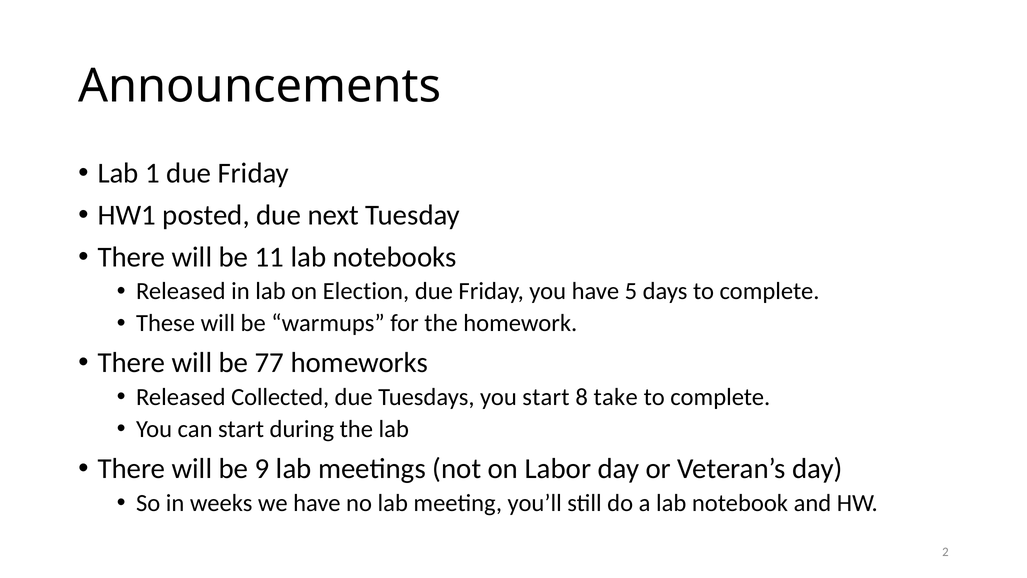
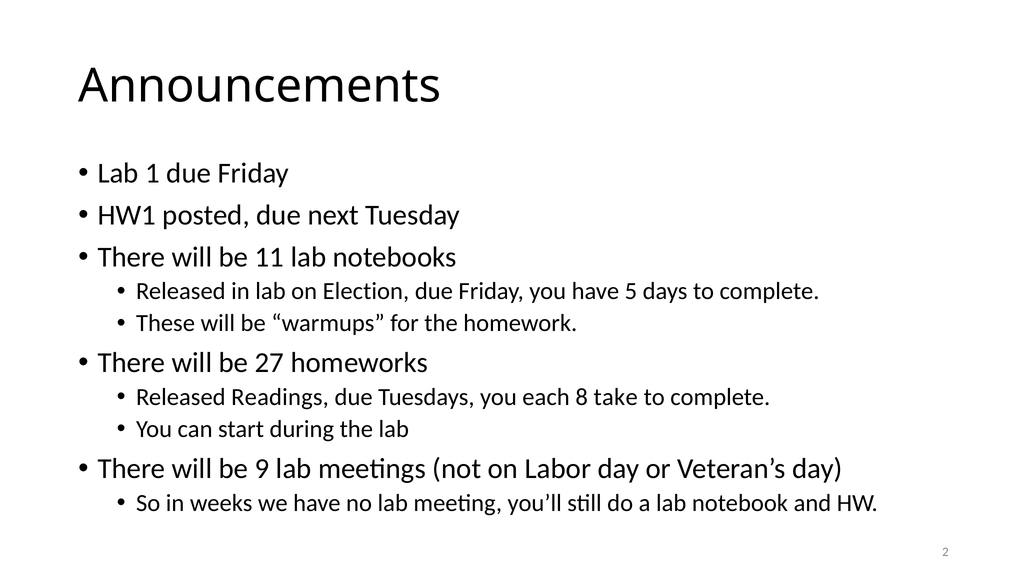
77: 77 -> 27 (269, 363)
Collected: Collected -> Readings (280, 397)
you start: start -> each (546, 397)
